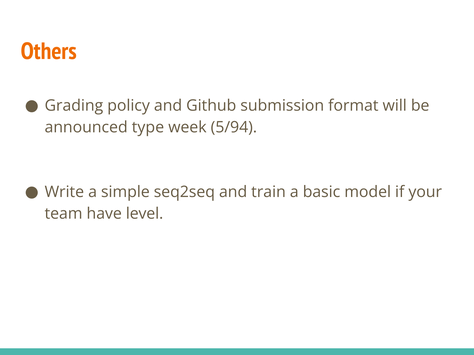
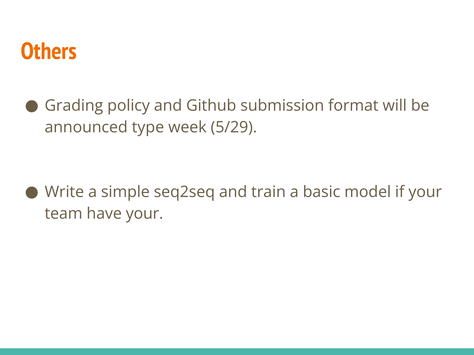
5/94: 5/94 -> 5/29 (234, 127)
have level: level -> your (145, 214)
